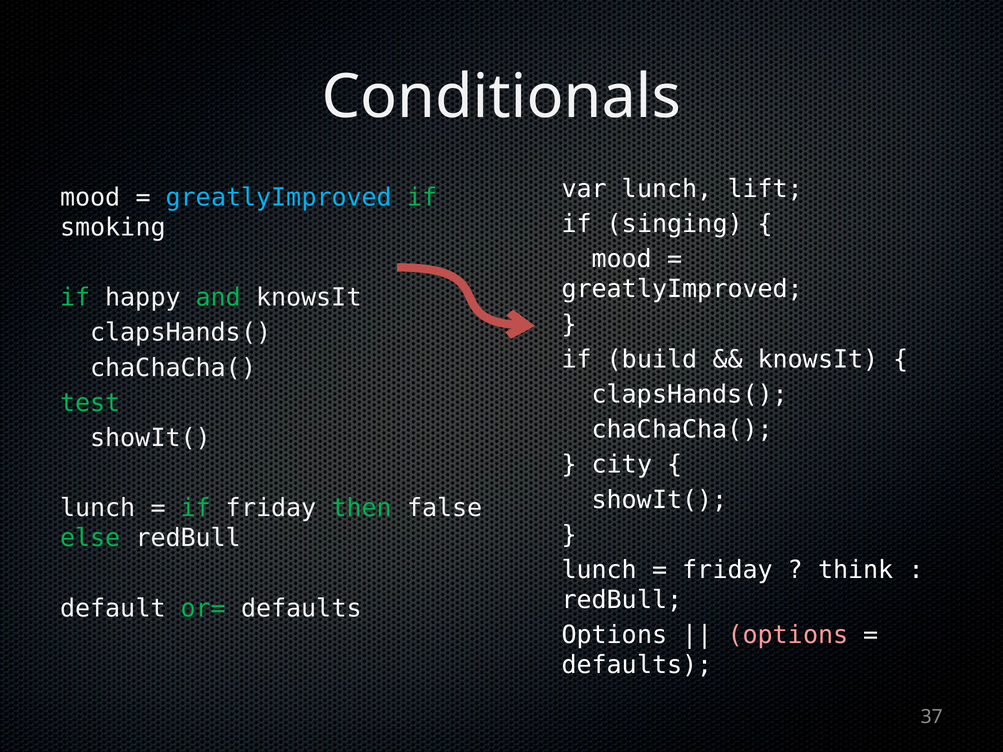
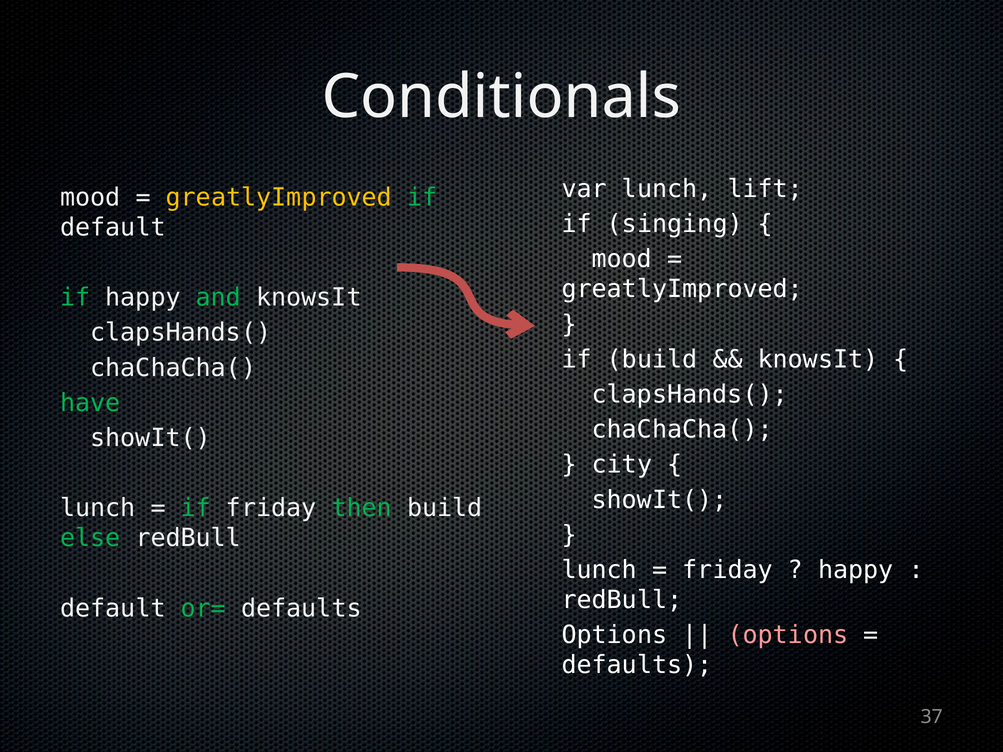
greatlyImproved colour: light blue -> yellow (279, 197)
smoking: smoking -> default (113, 227)
test: test -> have (90, 403)
then false: false -> build (445, 508)
think: think -> happy (856, 570)
